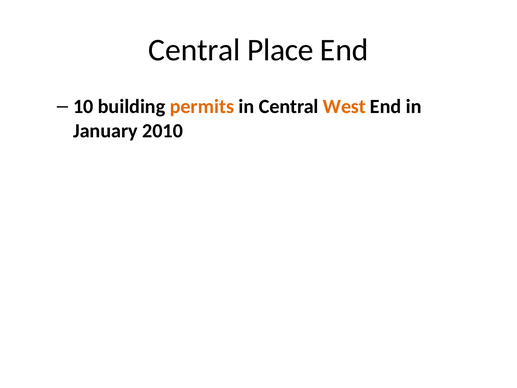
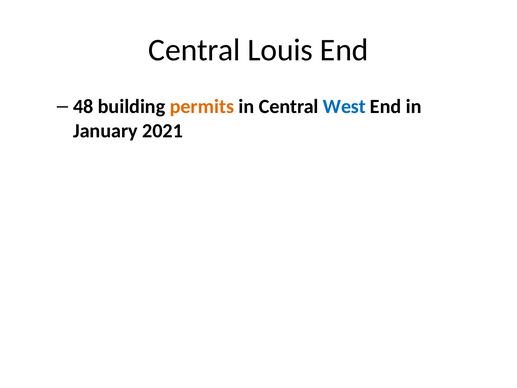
Place: Place -> Louis (280, 50)
10: 10 -> 48 (83, 107)
West colour: orange -> blue (344, 107)
2010: 2010 -> 2021 (163, 131)
